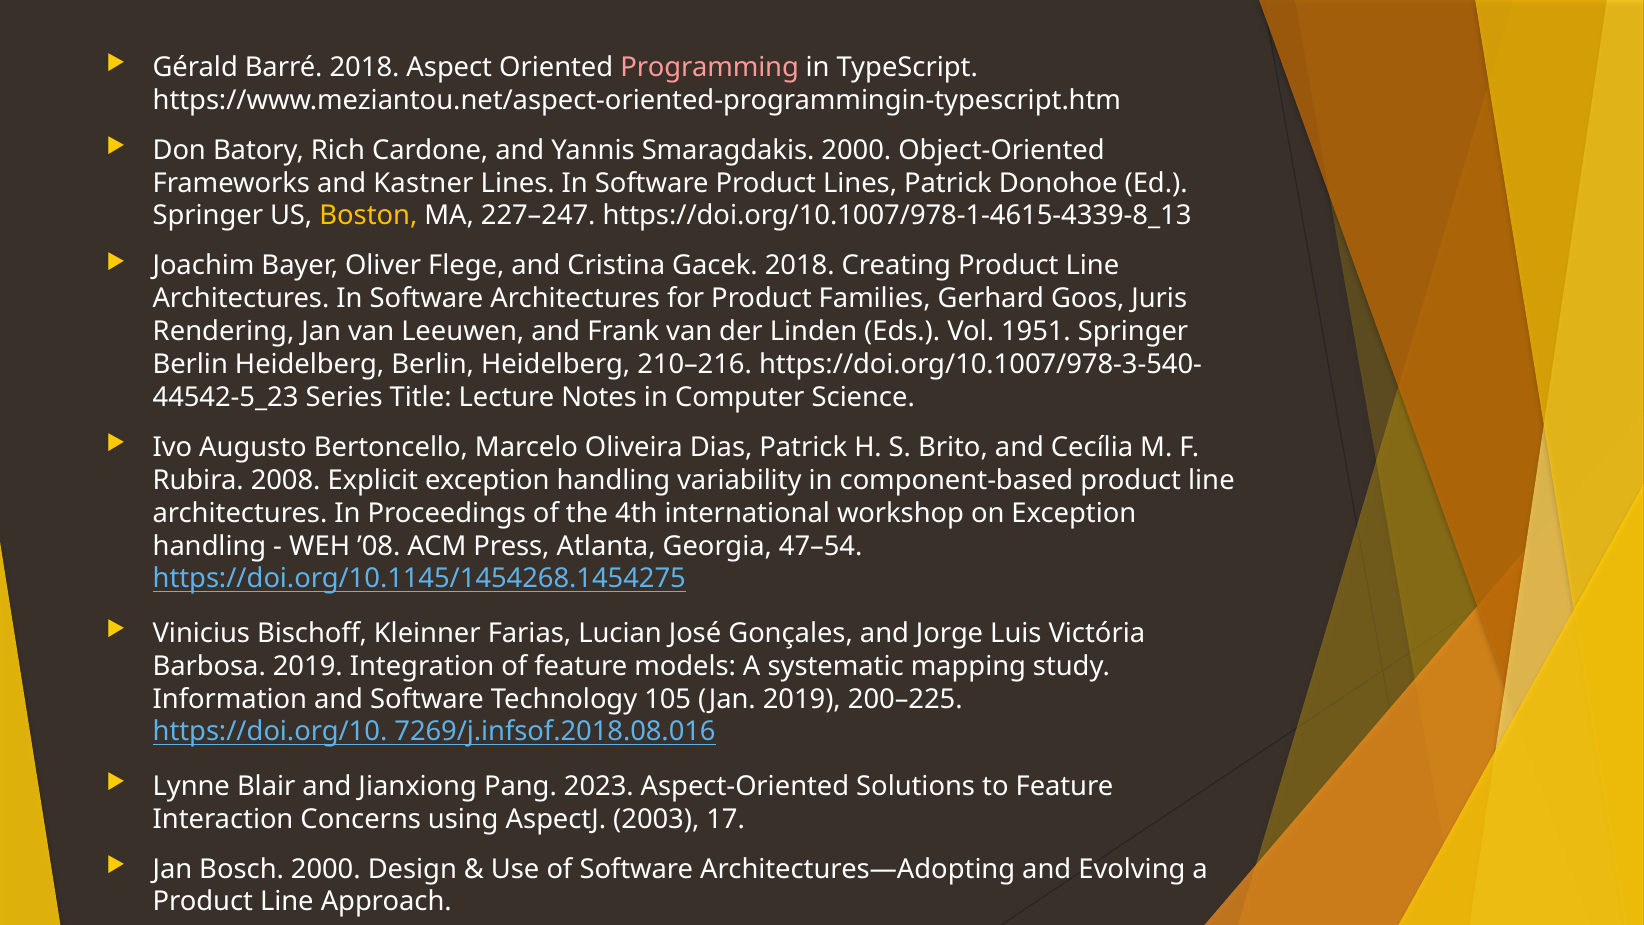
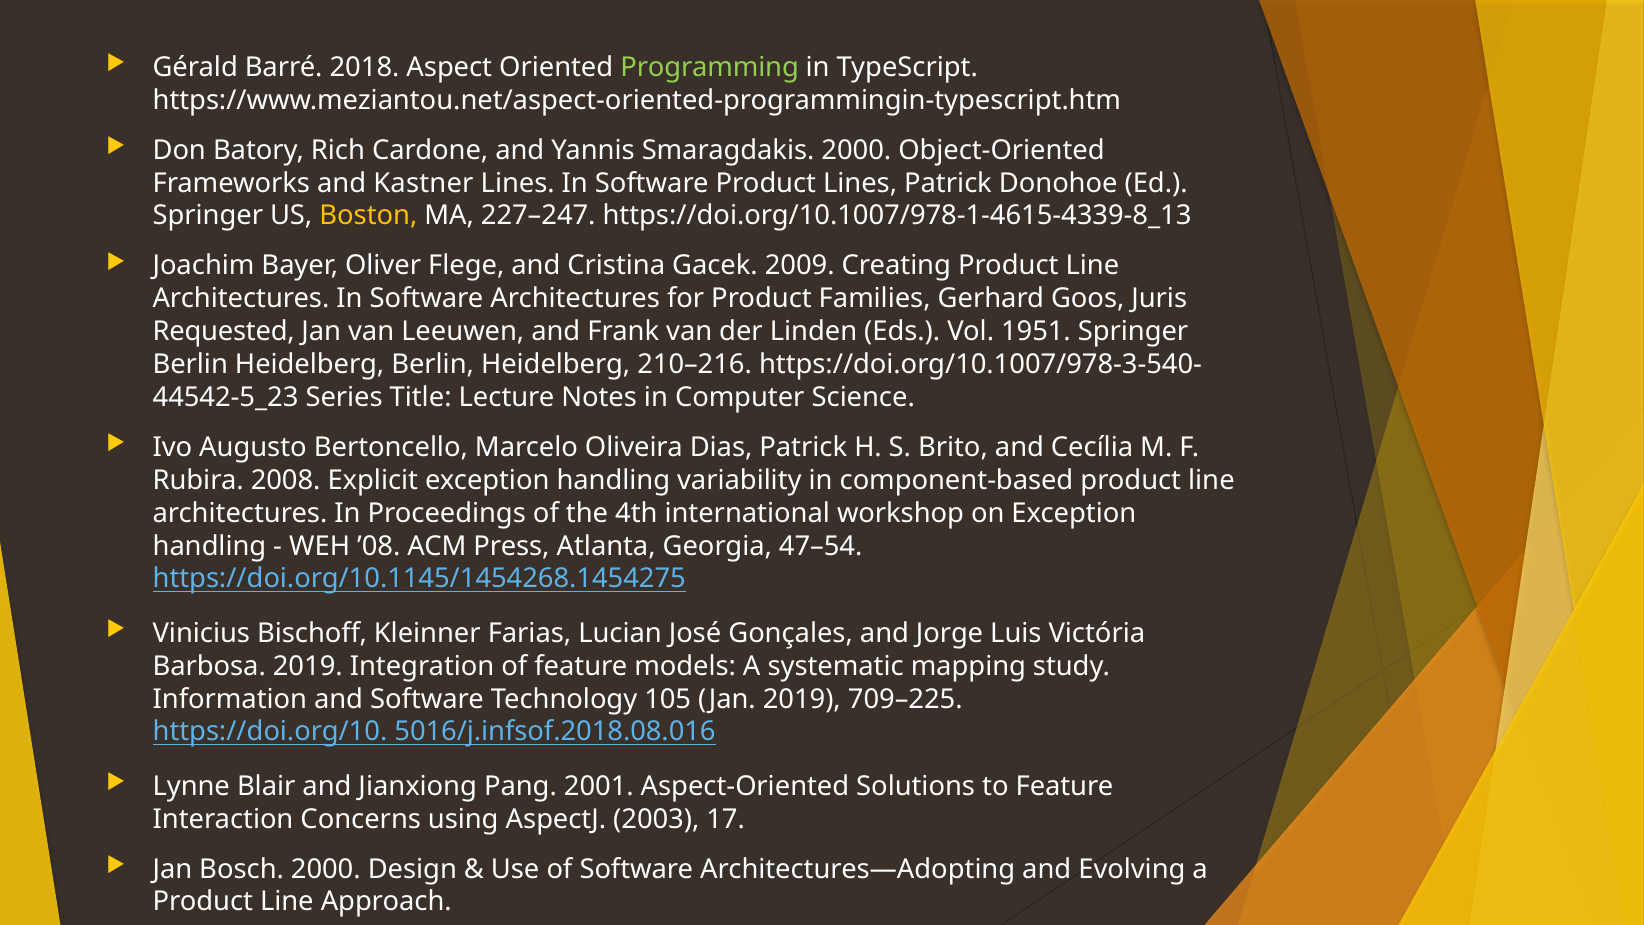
Programming colour: pink -> light green (710, 67)
Gacek 2018: 2018 -> 2009 (800, 266)
Rendering: Rendering -> Requested (224, 332)
200–225: 200–225 -> 709–225 (905, 699)
7269/j.infsof.2018.08.016: 7269/j.infsof.2018.08.016 -> 5016/j.infsof.2018.08.016 (555, 732)
2023: 2023 -> 2001 (599, 786)
